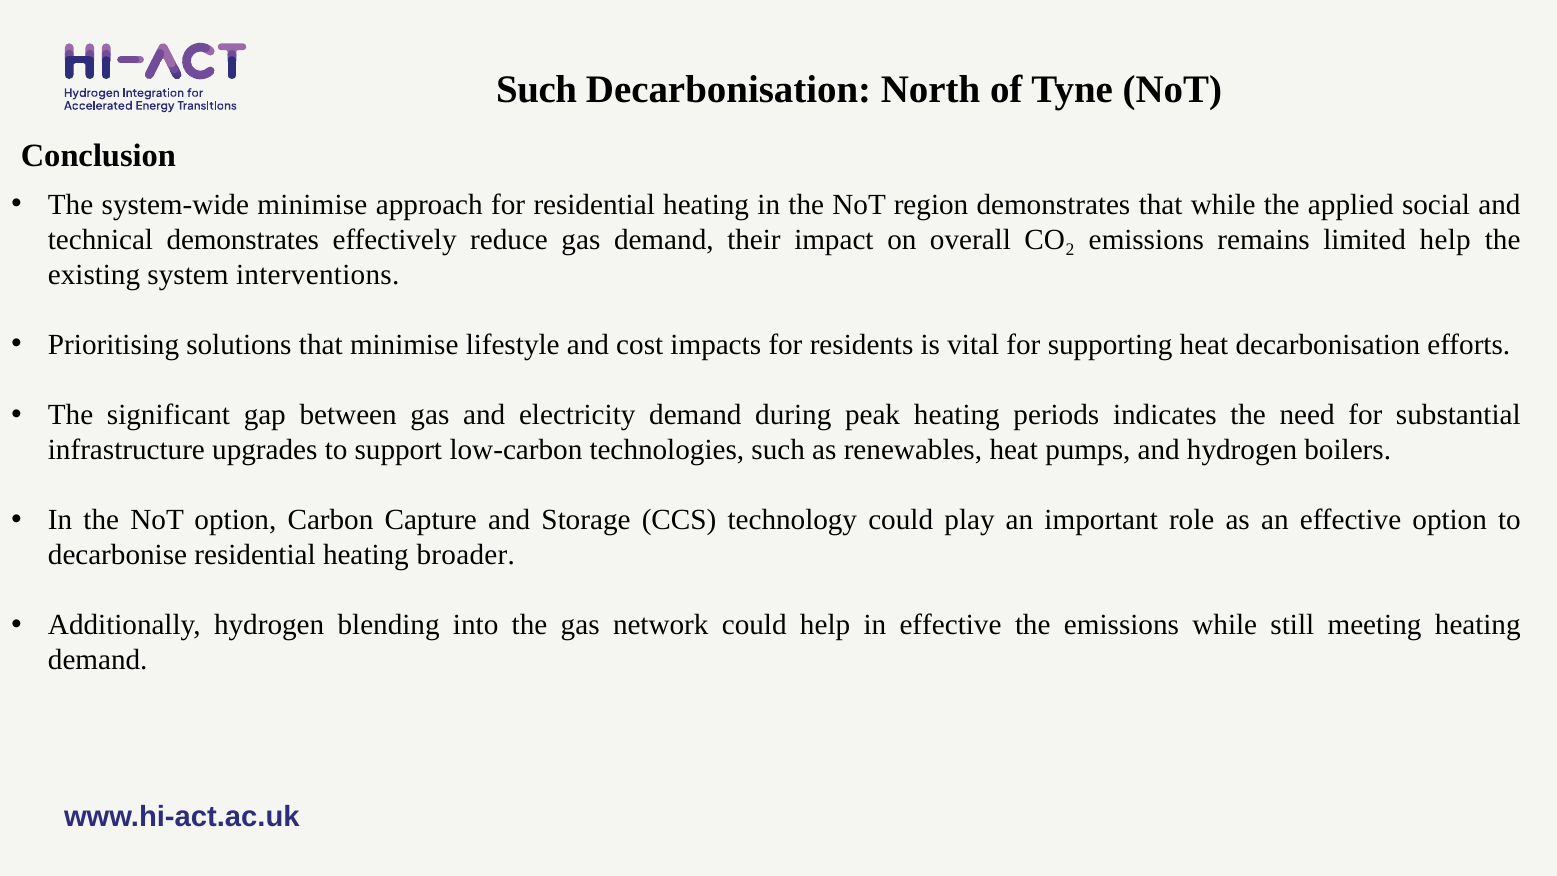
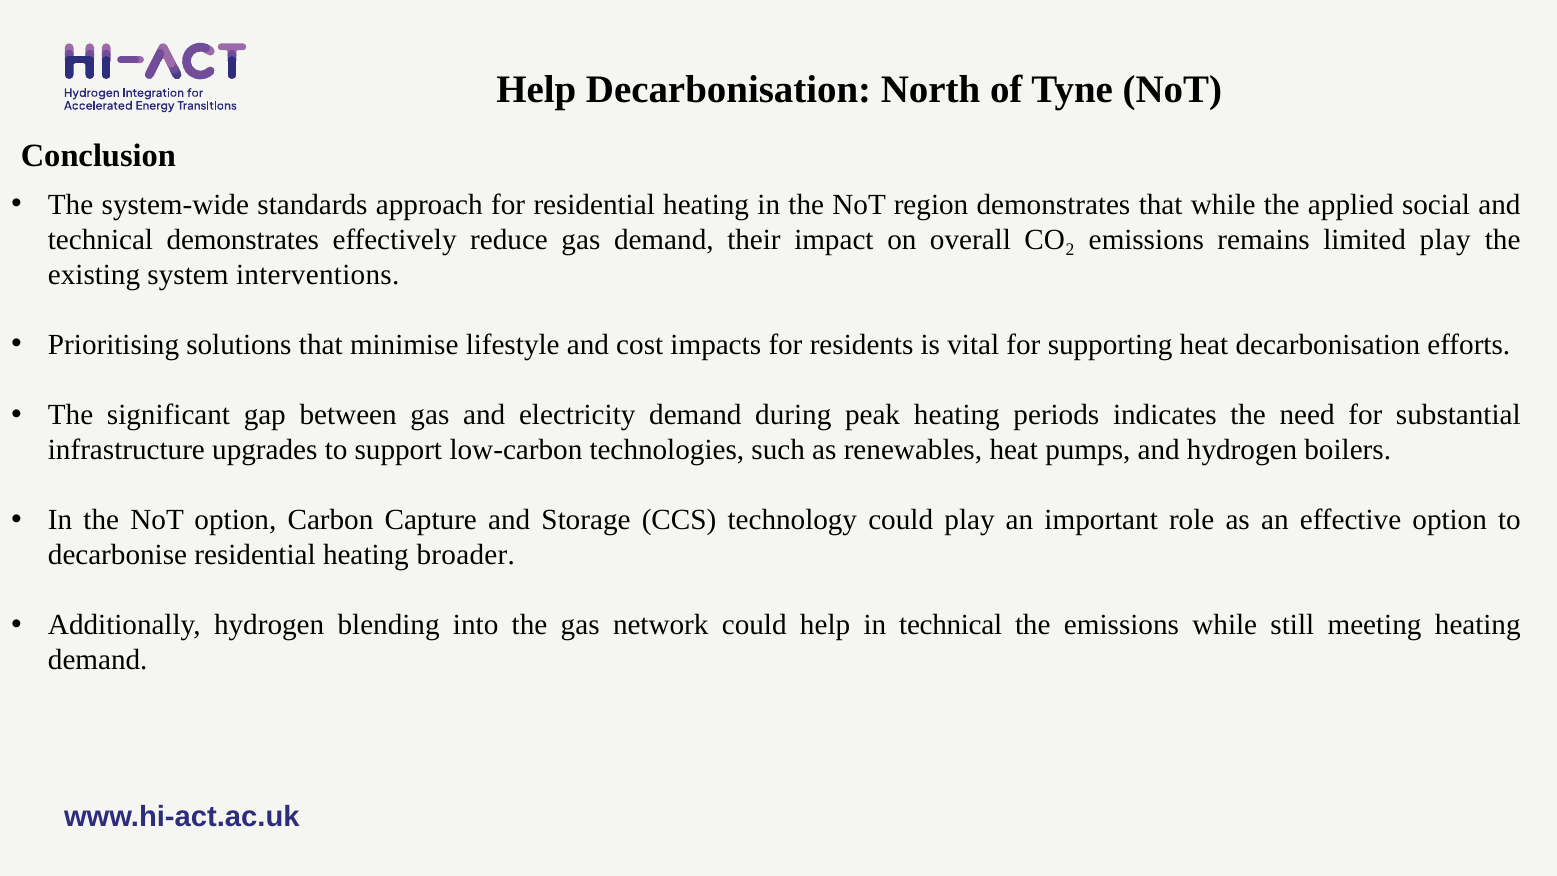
Such: Such -> Help (536, 90)
system-wide minimise: minimise -> standards (313, 205)
limited help: help -> play (1445, 240)
in effective: effective -> technical (951, 625)
